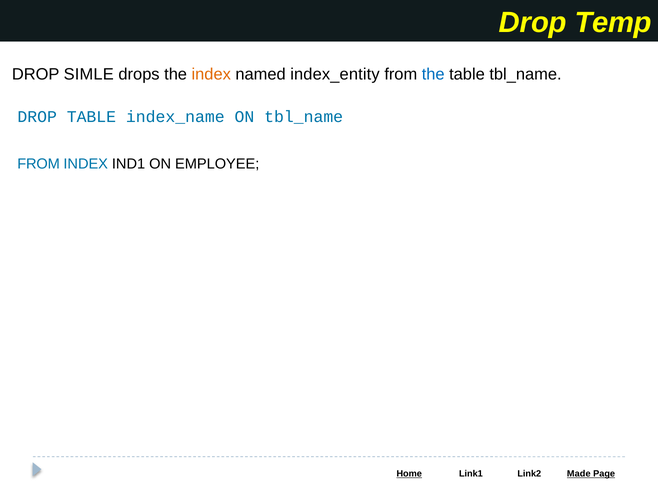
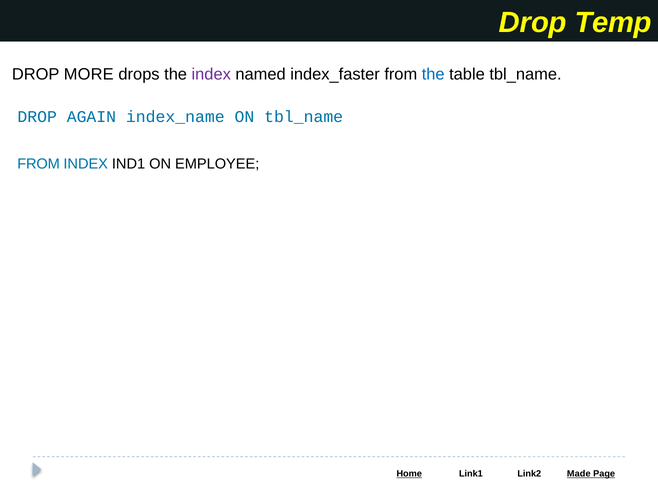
SIMLE: SIMLE -> MORE (89, 75)
index colour: orange -> purple (211, 75)
index_entity: index_entity -> index_faster (335, 75)
DROP TABLE: TABLE -> AGAIN (91, 117)
